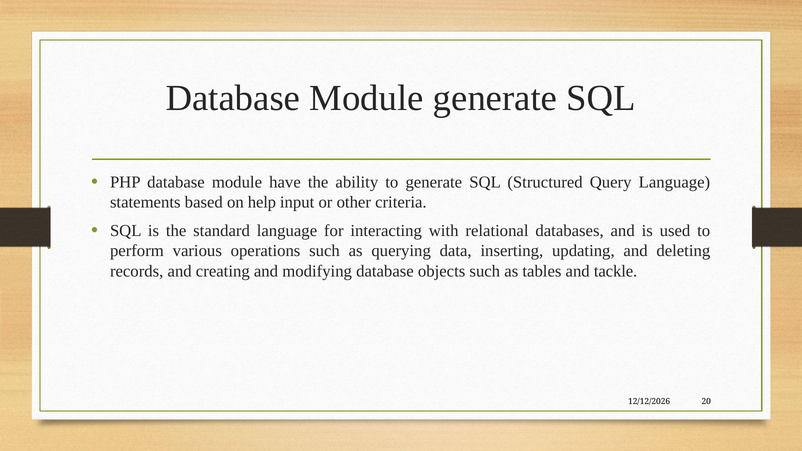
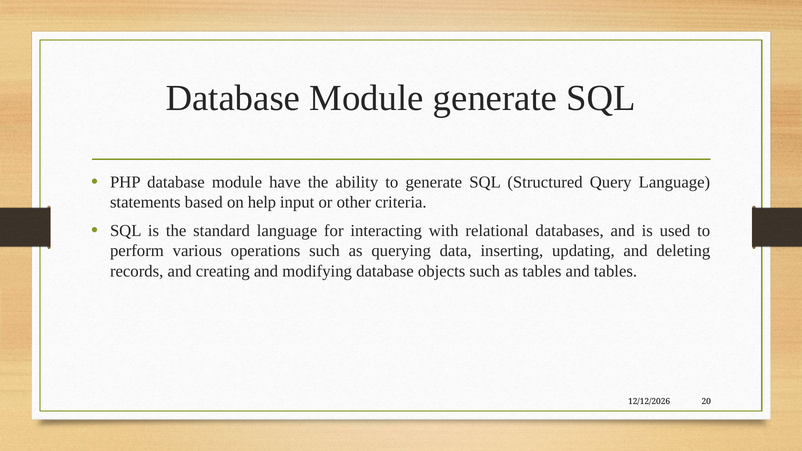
and tackle: tackle -> tables (616, 271)
